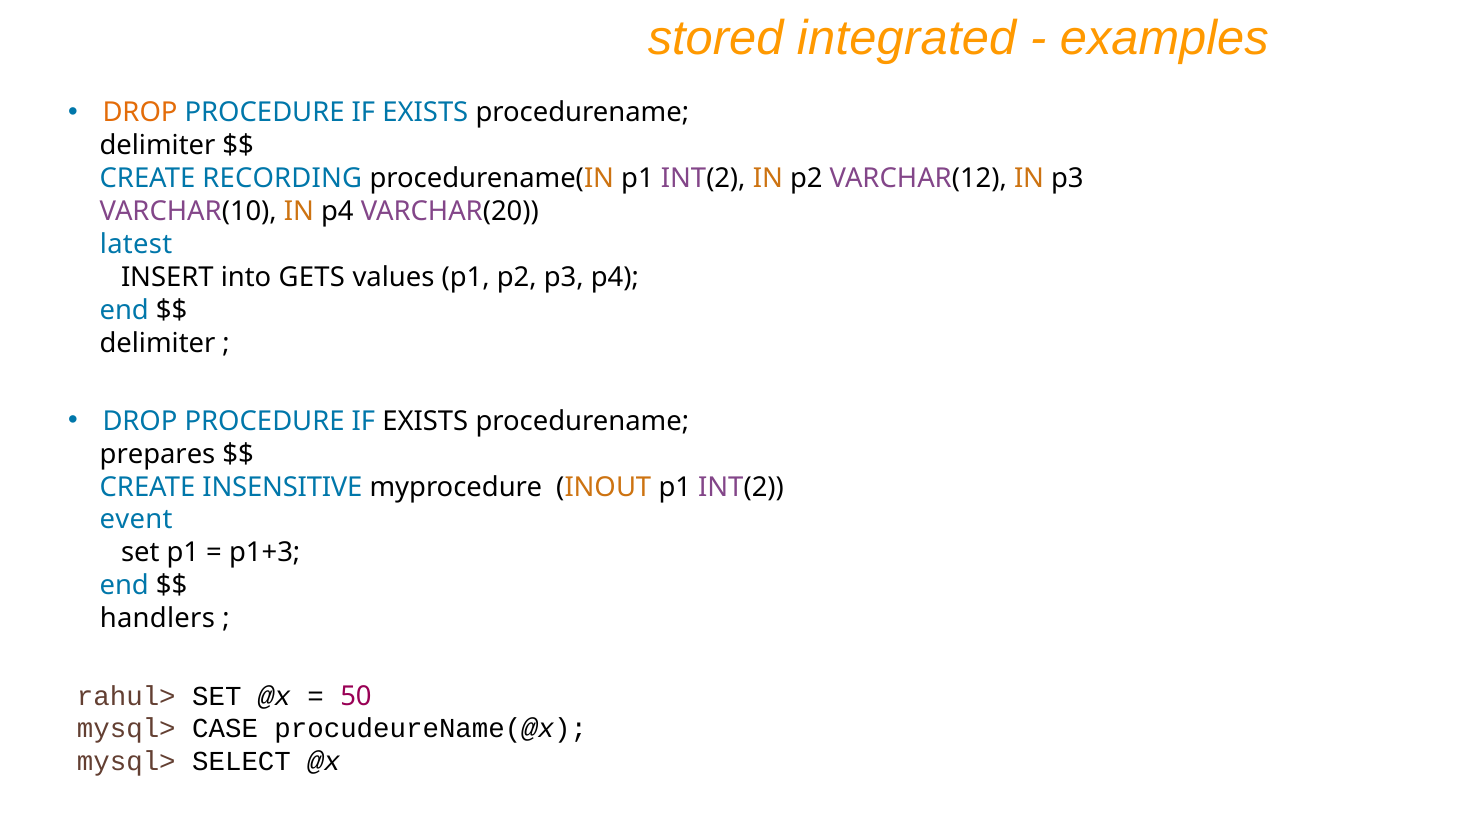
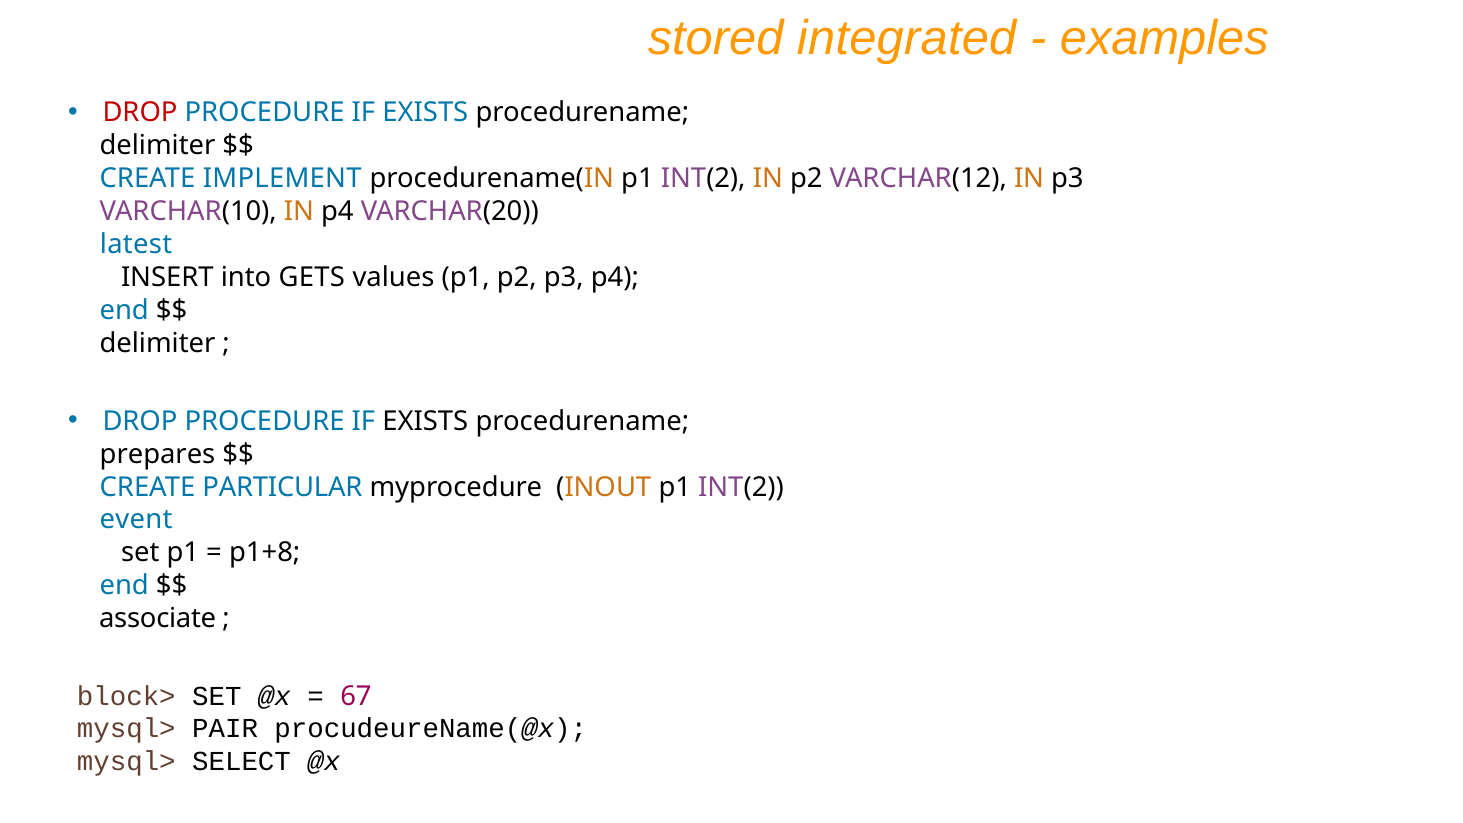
DROP colour: orange -> red (140, 113)
RECORDING: RECORDING -> IMPLEMENT (282, 178)
INSENSITIVE: INSENSITIVE -> PARTICULAR (282, 487)
p1+3: p1+3 -> p1+8 (265, 553)
handlers: handlers -> associate (158, 619)
rahul>: rahul> -> block> (126, 696)
50: 50 -> 67 (356, 696)
CASE: CASE -> PAIR (225, 729)
